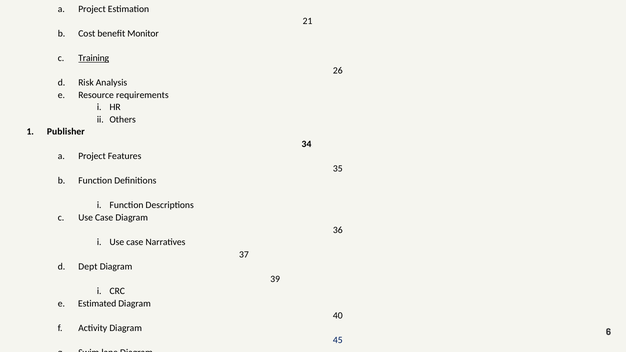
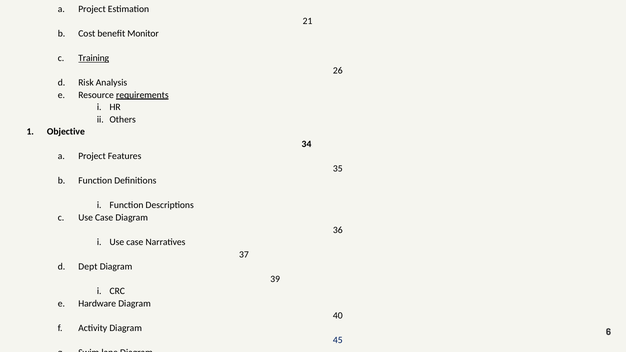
requirements underline: none -> present (142, 95)
Publisher: Publisher -> Objective (66, 132)
Estimated: Estimated -> Hardware (97, 304)
